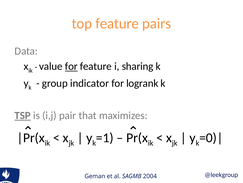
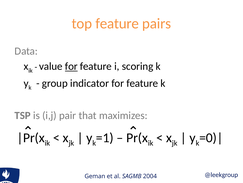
sharing: sharing -> scoring (138, 66)
indicator for logrank: logrank -> feature (142, 83)
TSP underline: present -> none (23, 115)
